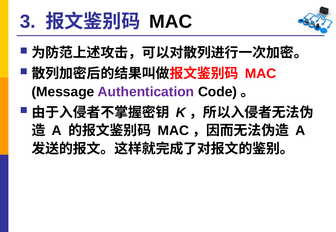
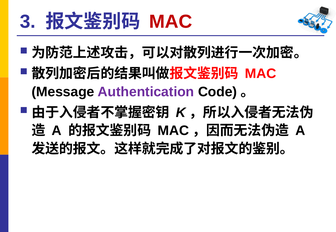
MAC colour: black -> red (171, 22)
